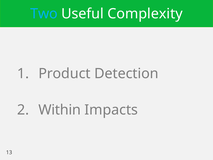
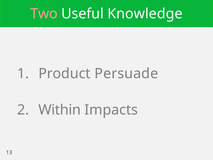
Two colour: light blue -> pink (44, 14)
Complexity: Complexity -> Knowledge (145, 14)
Detection: Detection -> Persuade (126, 74)
